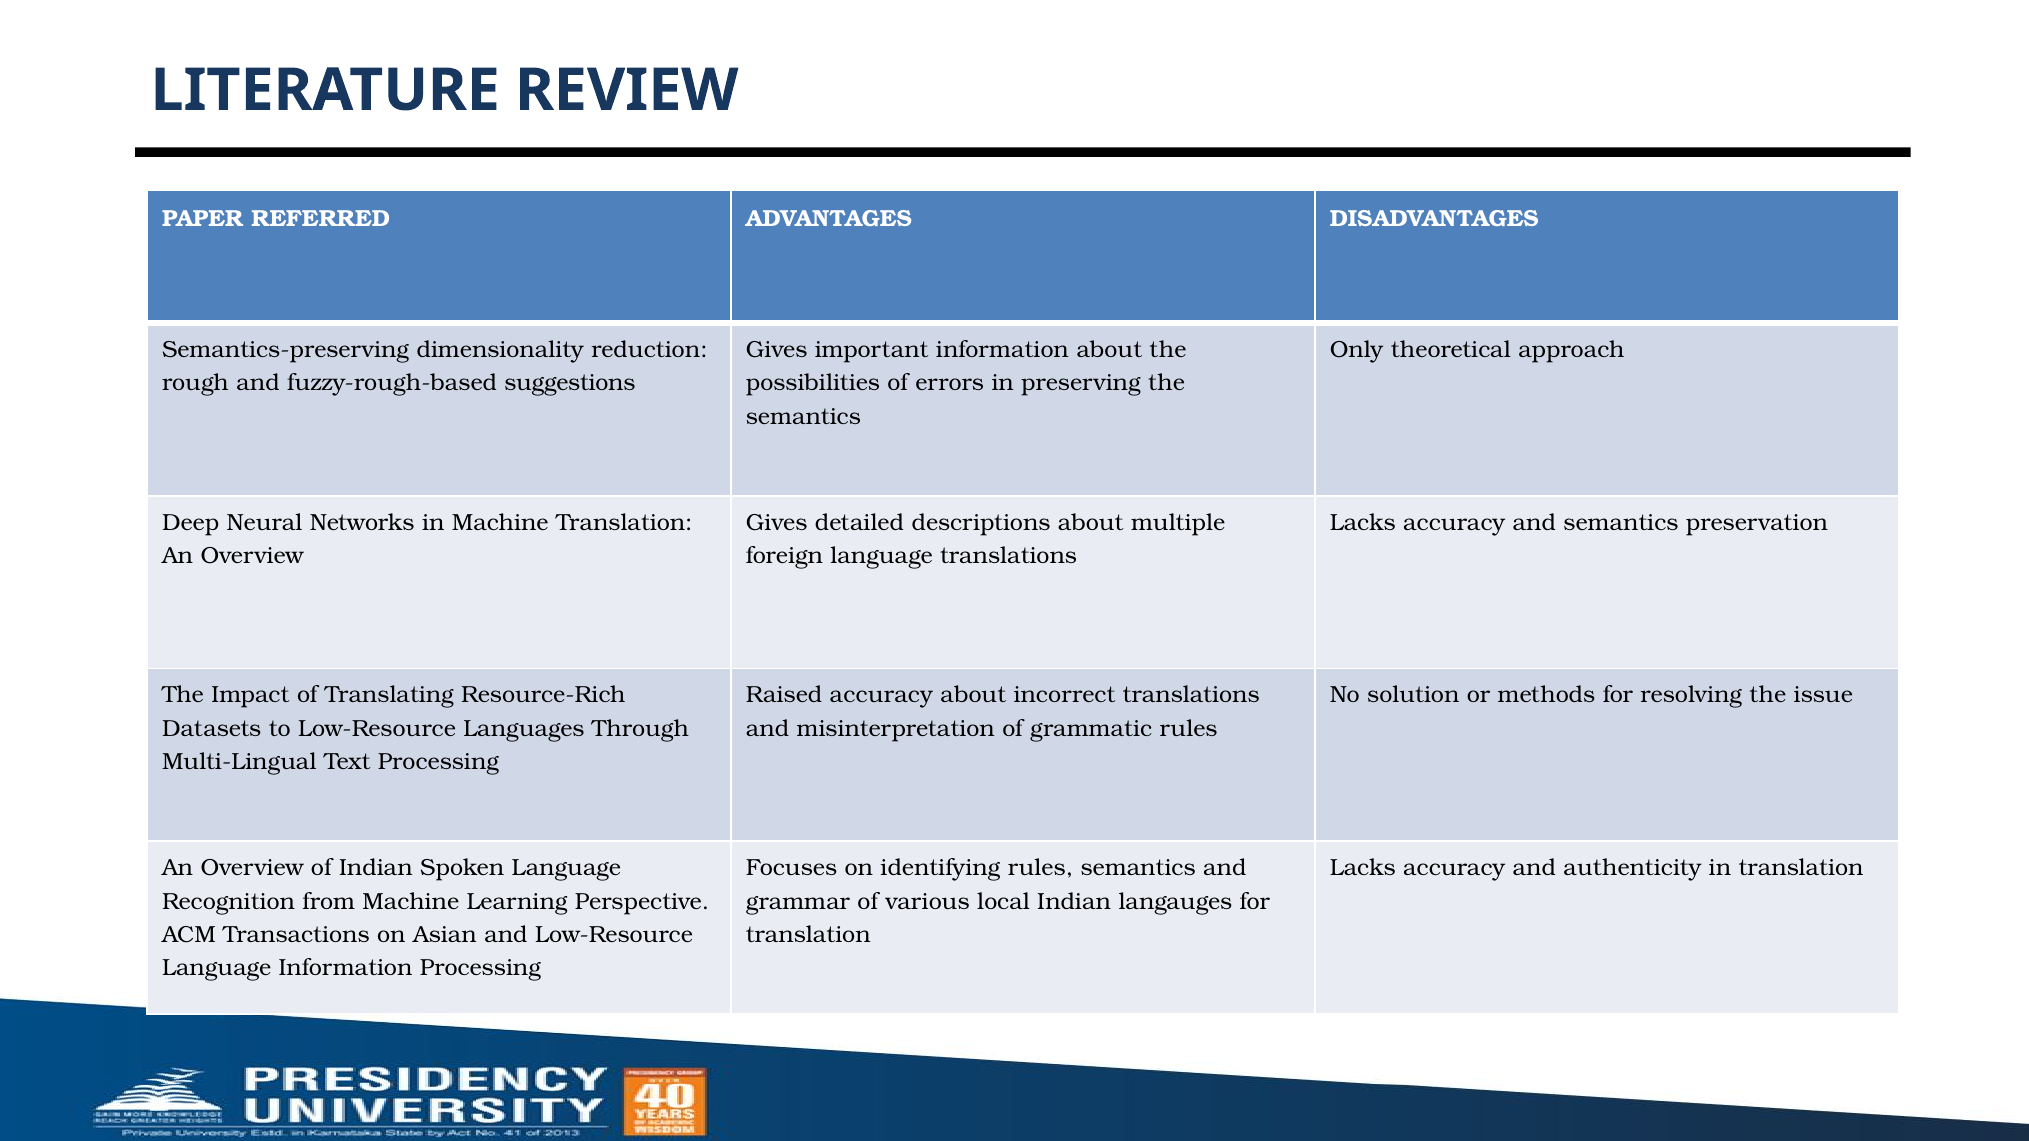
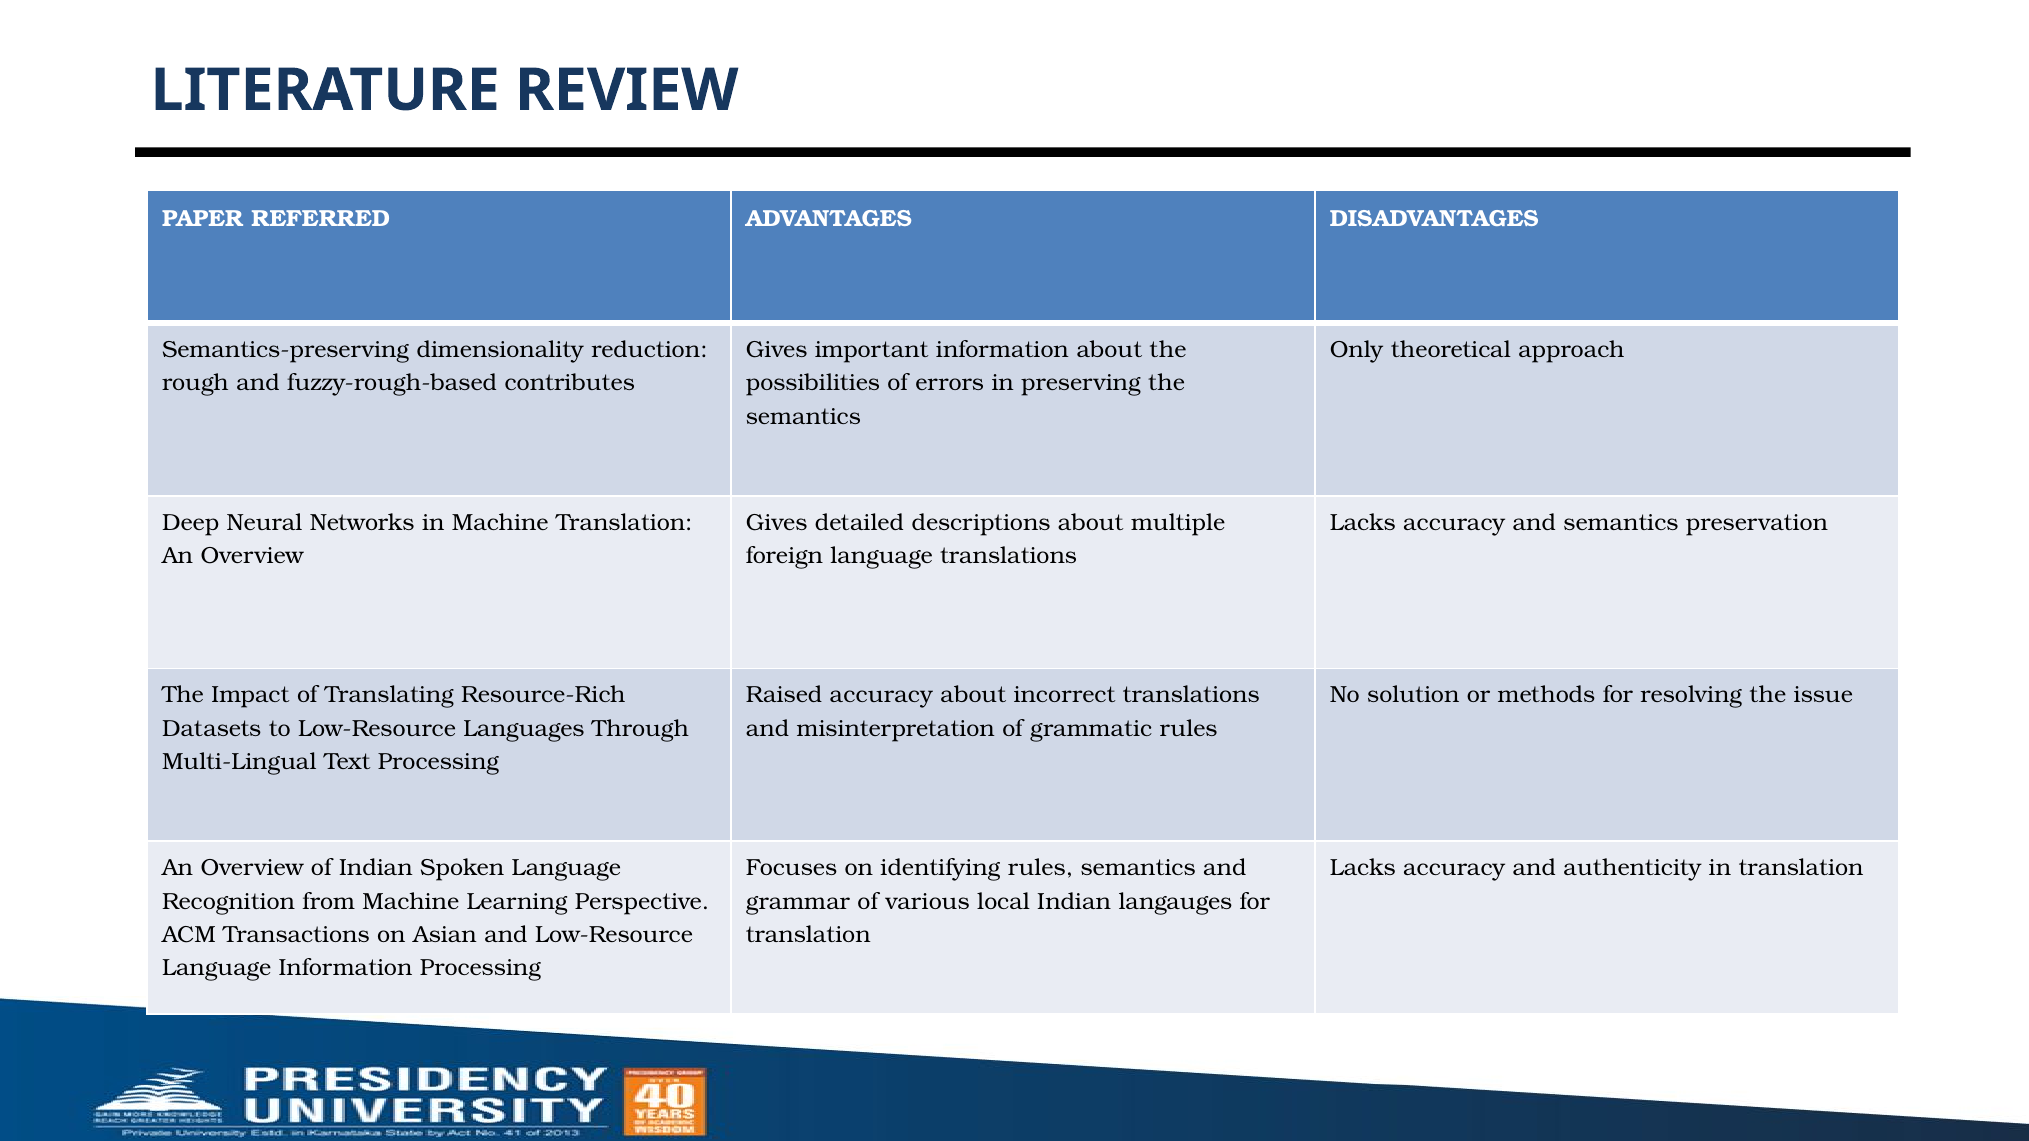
suggestions: suggestions -> contributes (570, 383)
